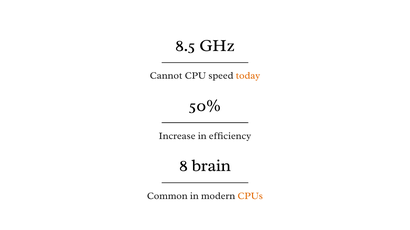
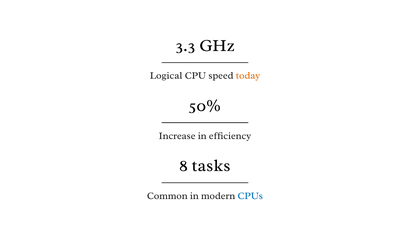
8.5: 8.5 -> 3.3 (185, 46)
Cannot: Cannot -> Logical (166, 76)
brain: brain -> tasks (211, 166)
CPUs colour: orange -> blue (250, 196)
